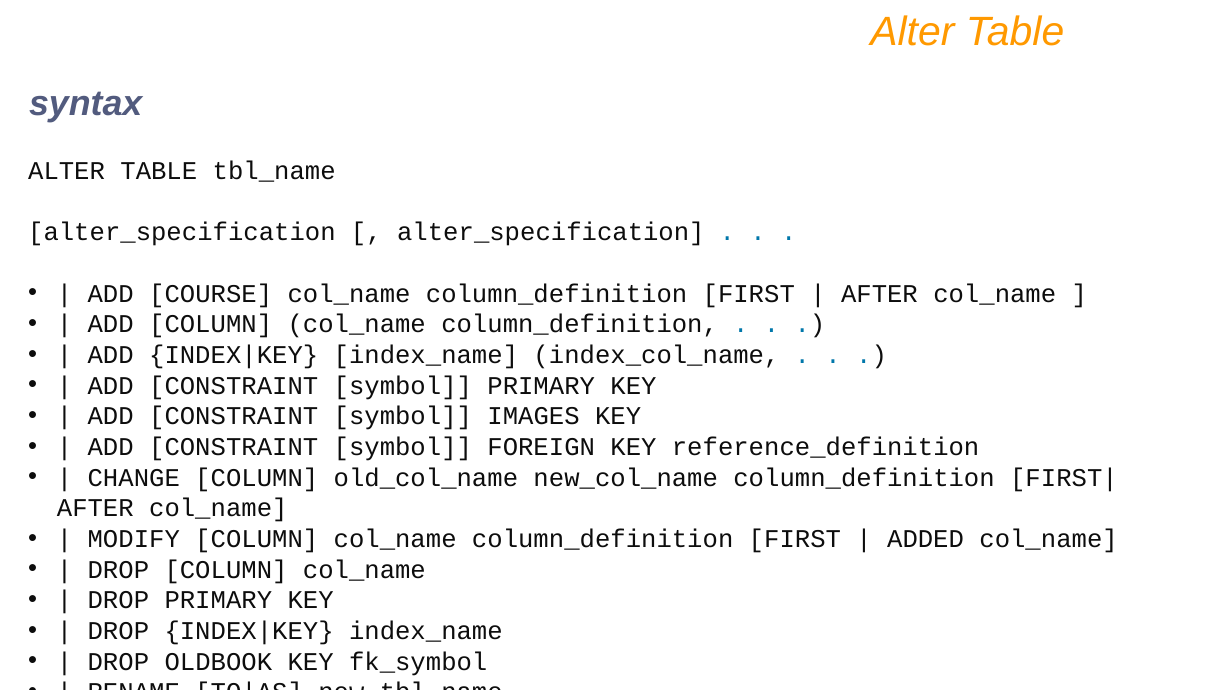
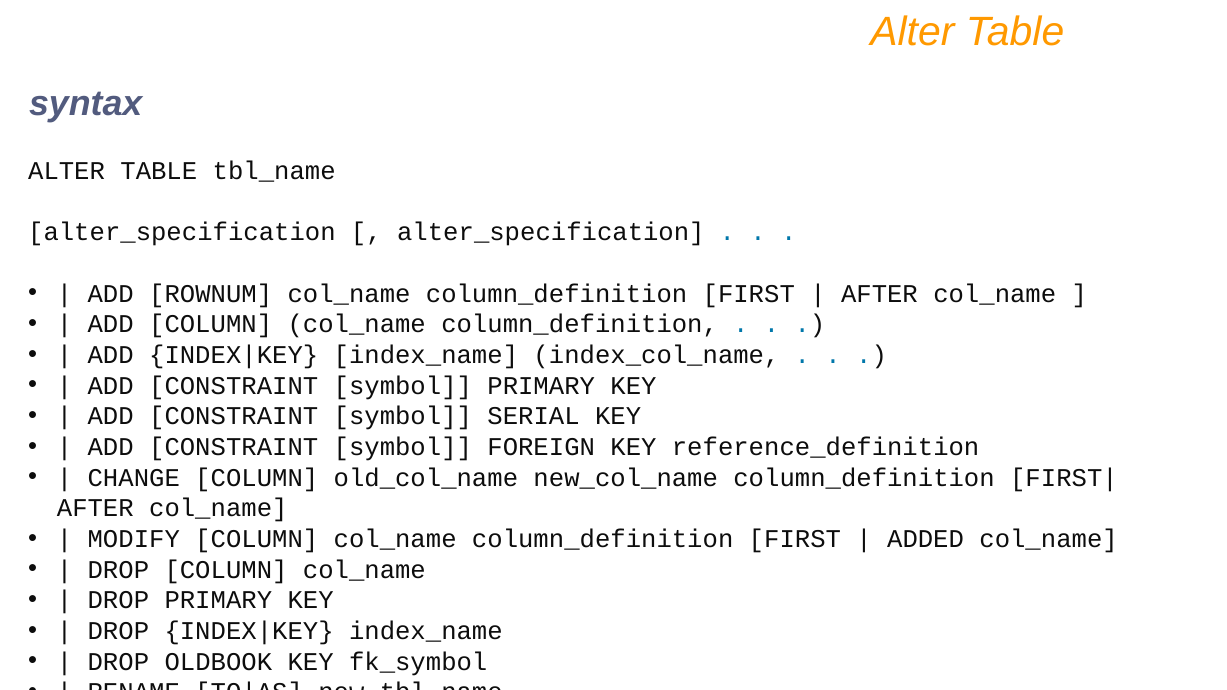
COURSE: COURSE -> ROWNUM (211, 294)
IMAGES: IMAGES -> SERIAL (534, 417)
